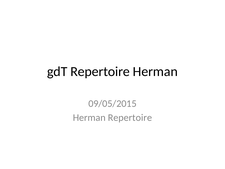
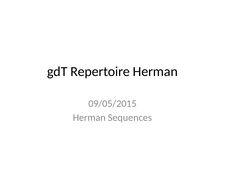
Herman Repertoire: Repertoire -> Sequences (130, 117)
